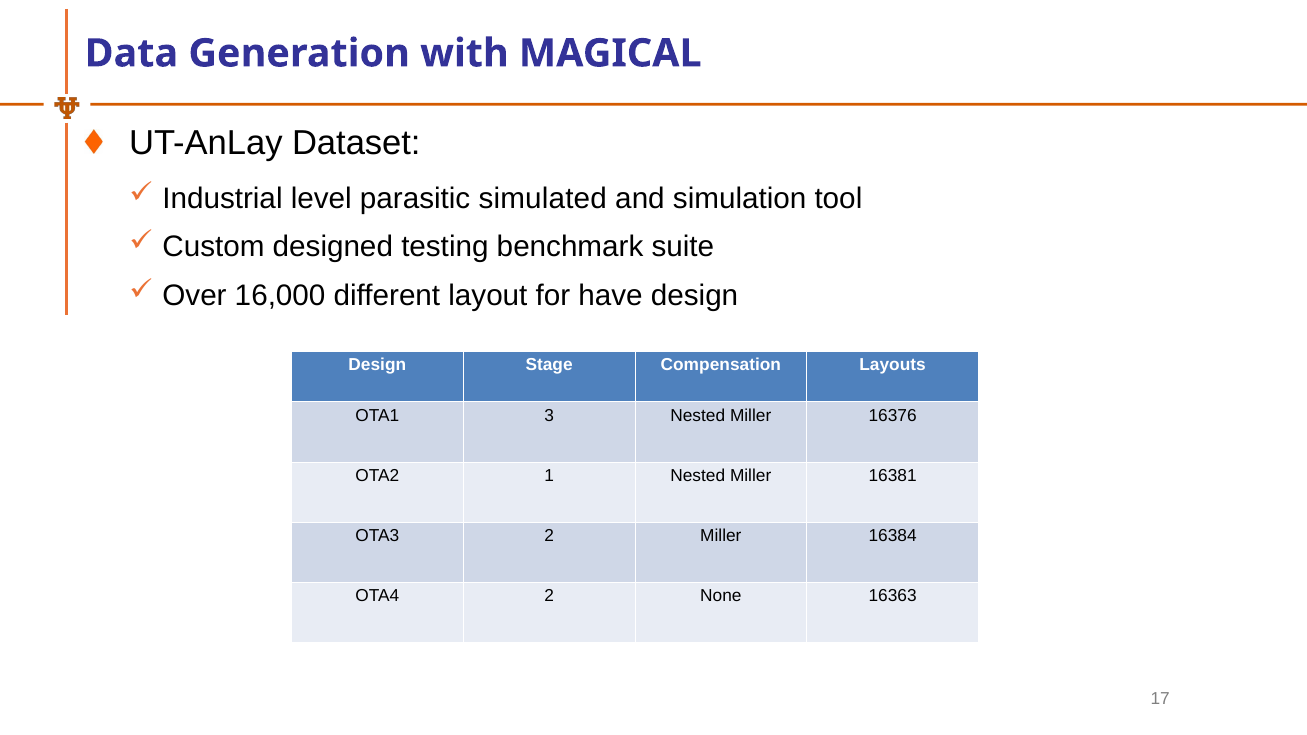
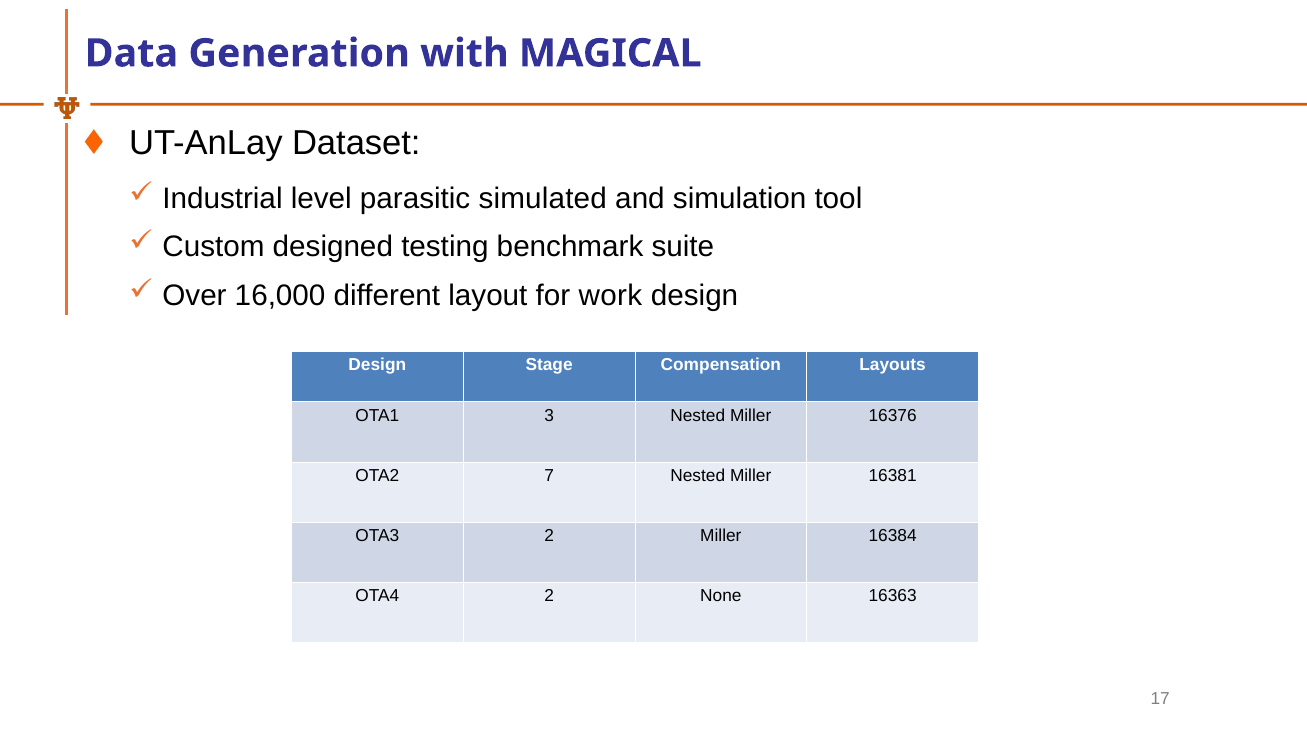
have: have -> work (610, 296)
1: 1 -> 7 (549, 476)
